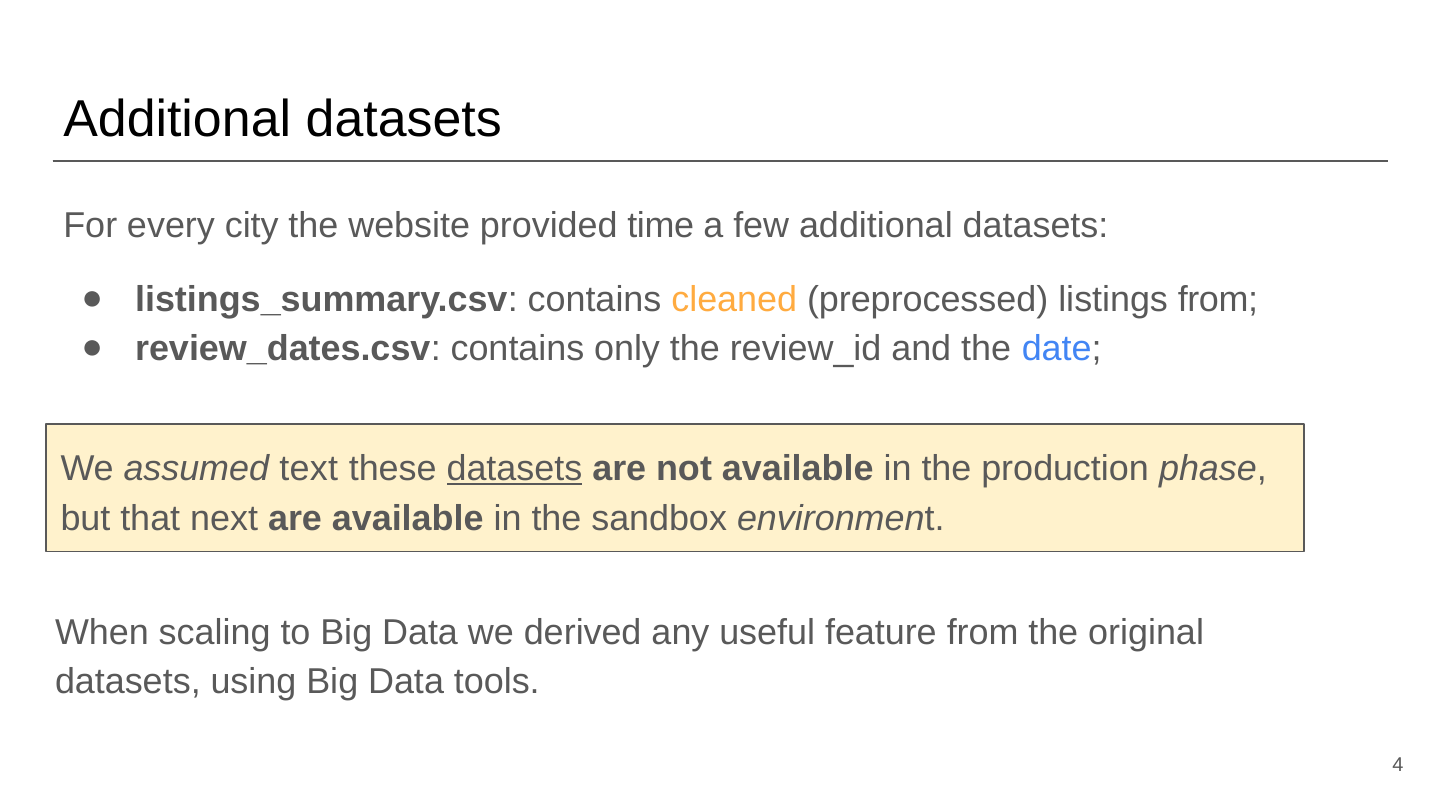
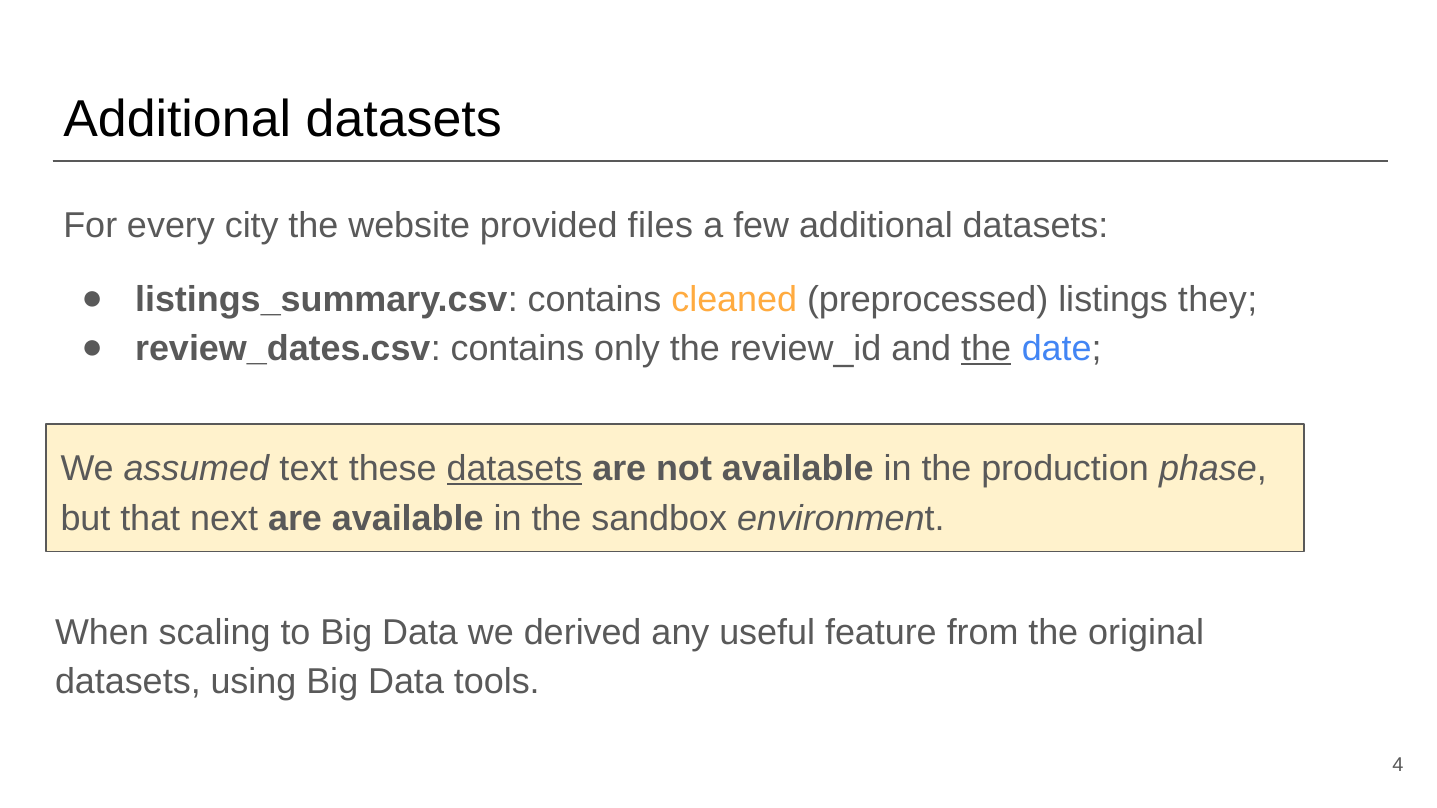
time: time -> files (660, 226)
listings from: from -> they (1218, 299)
the underline: none -> present (986, 349)
